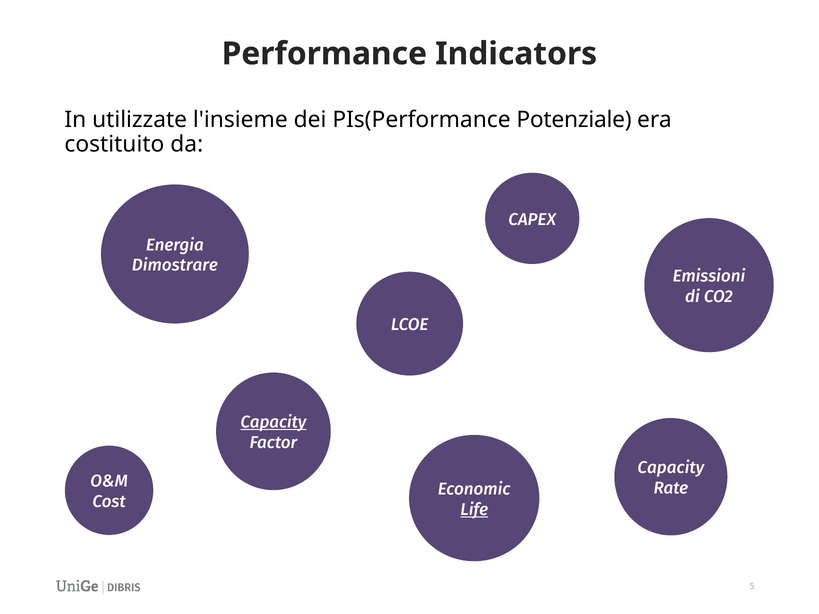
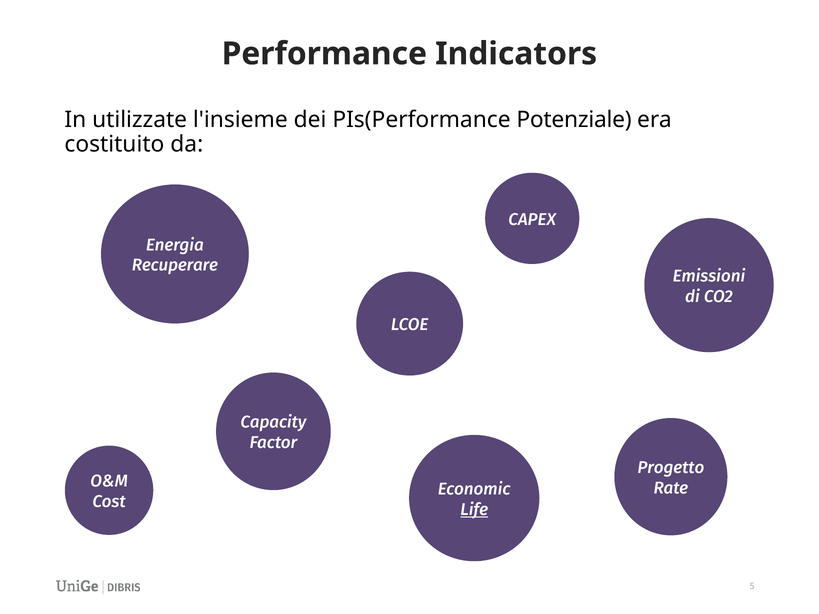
Dimostrare: Dimostrare -> Recuperare (175, 265)
Capacity underline: present -> none (273, 422)
Capacity: Capacity -> Progetto (671, 468)
